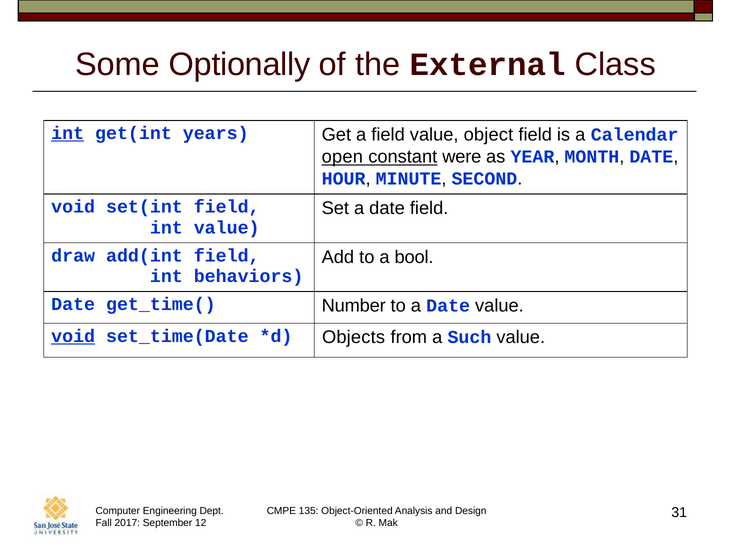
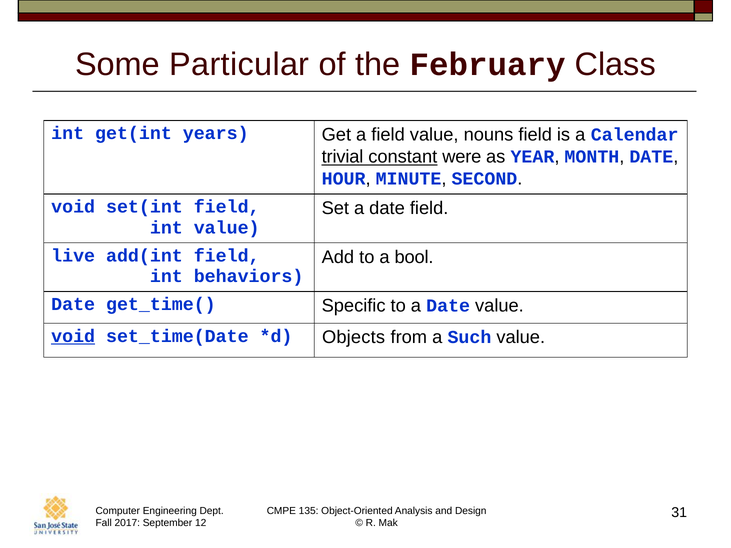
Optionally: Optionally -> Particular (239, 64)
External: External -> February (488, 64)
int underline: present -> none (68, 133)
object: object -> nouns (489, 135)
open: open -> trivial (343, 157)
draw: draw -> live (73, 256)
Number: Number -> Specific (354, 306)
